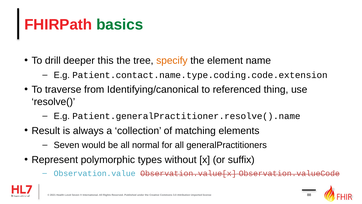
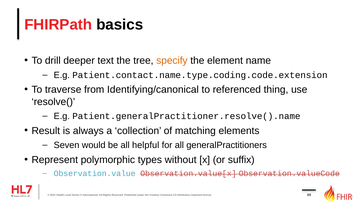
basics colour: green -> black (120, 25)
this: this -> text (106, 60)
normal: normal -> helpful (146, 145)
